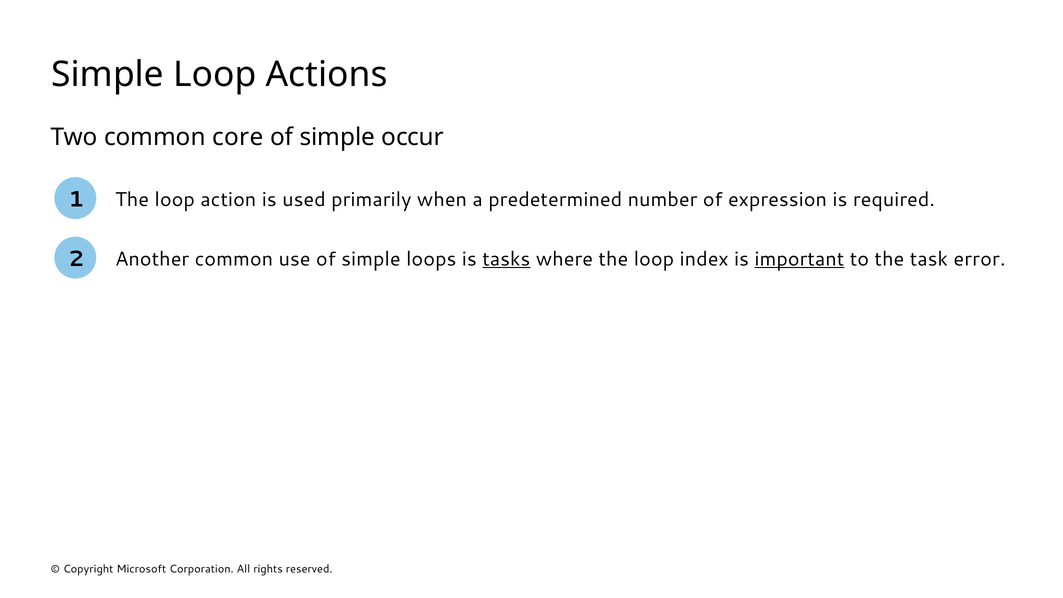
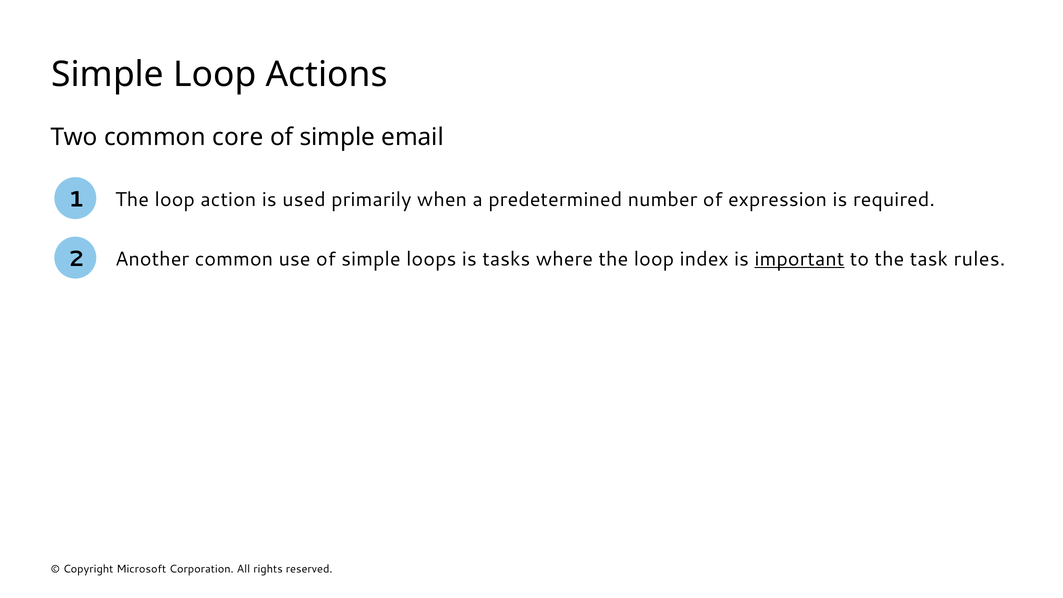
occur: occur -> email (413, 137)
tasks underline: present -> none (506, 259)
error: error -> rules (979, 259)
